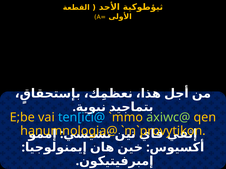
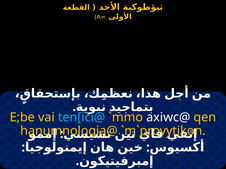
axiwc@ colour: light green -> white (168, 118)
